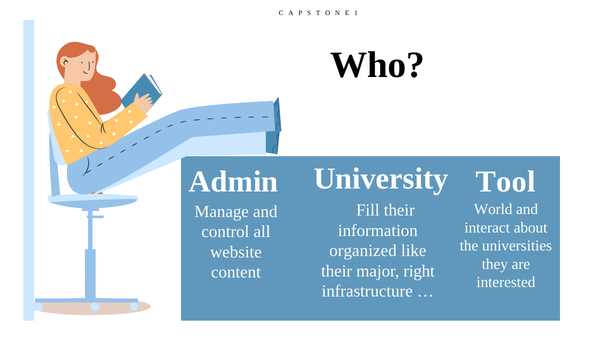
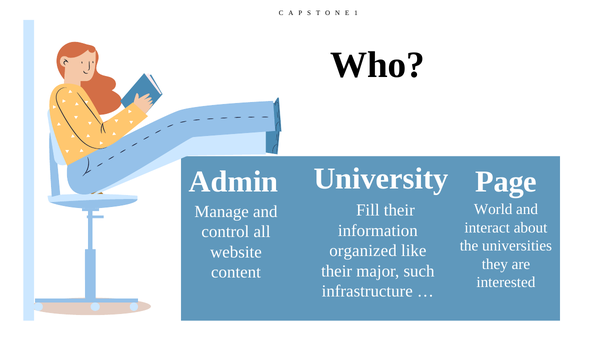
Tool: Tool -> Page (506, 182)
right: right -> such (419, 271)
